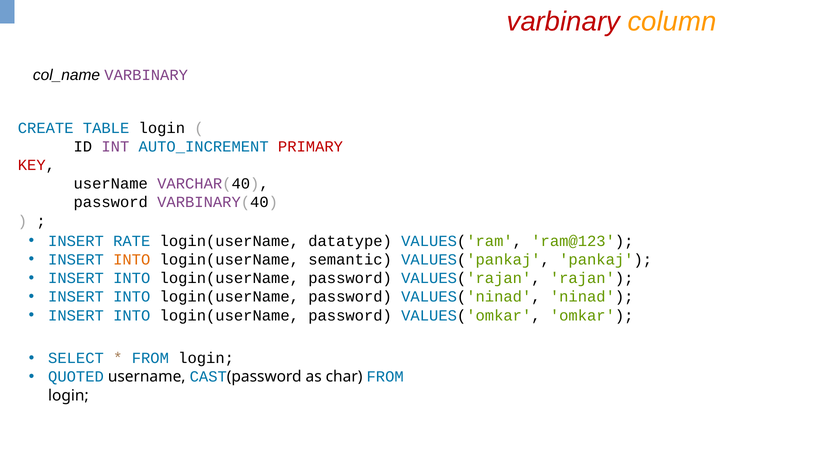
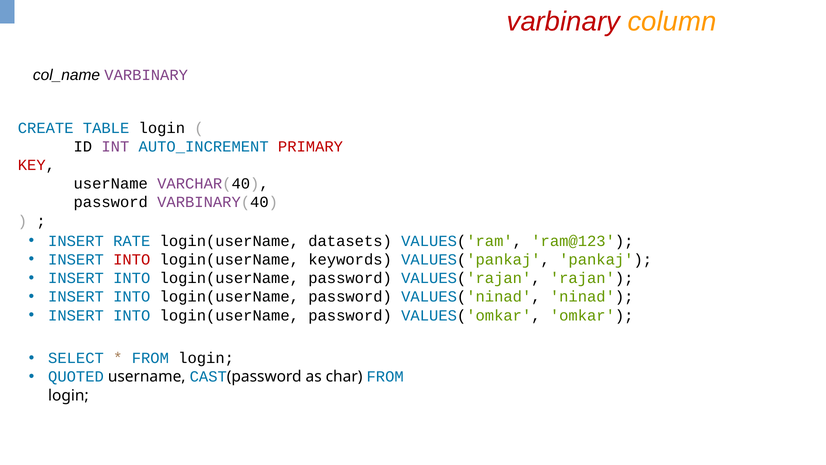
datatype: datatype -> datasets (350, 241)
INTO colour: orange -> red (132, 259)
semantic: semantic -> keywords (350, 259)
